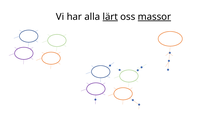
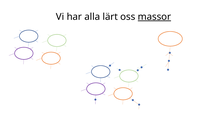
lärt underline: present -> none (110, 17)
